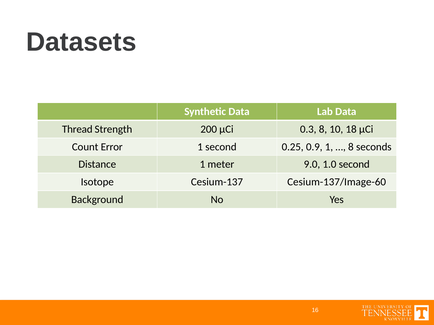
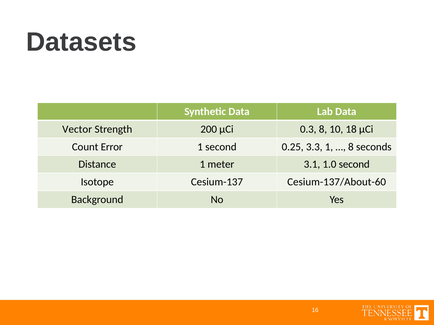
Thread: Thread -> Vector (77, 129)
0.9: 0.9 -> 3.3 (314, 147)
9.0: 9.0 -> 3.1 (312, 165)
Cesium-137/Image-60: Cesium-137/Image-60 -> Cesium-137/About-60 (337, 182)
